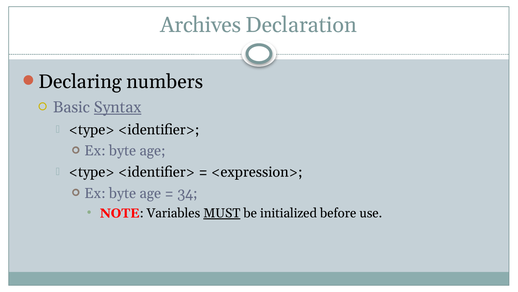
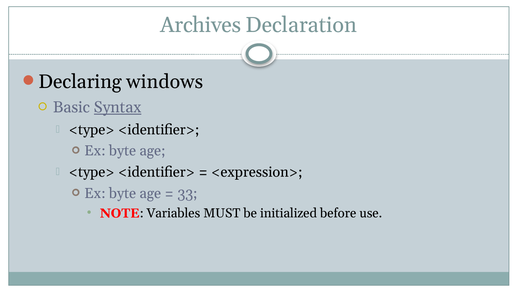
numbers: numbers -> windows (165, 82)
34: 34 -> 33 (187, 193)
MUST underline: present -> none (222, 213)
